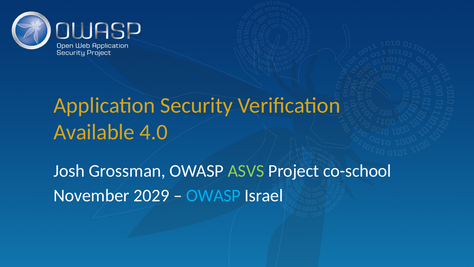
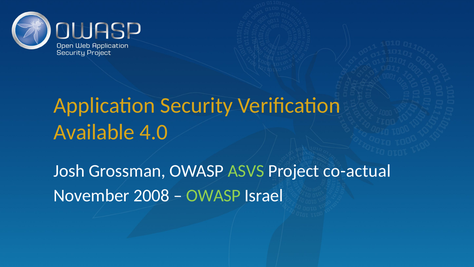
co-school: co-school -> co-actual (357, 171)
2029: 2029 -> 2008 (151, 195)
OWASP colour: light blue -> light green (213, 195)
